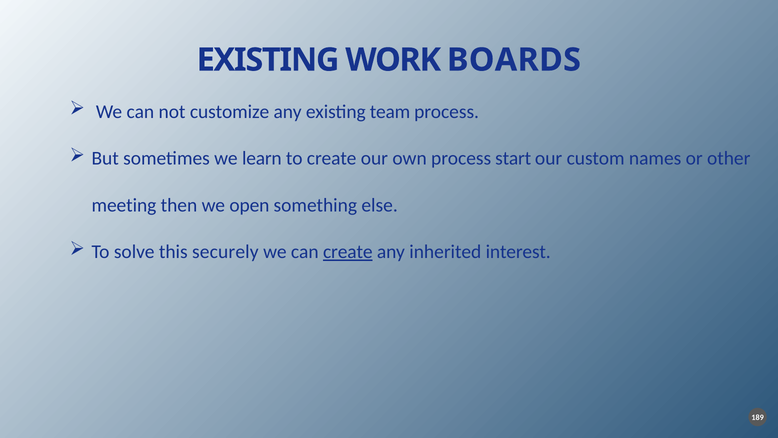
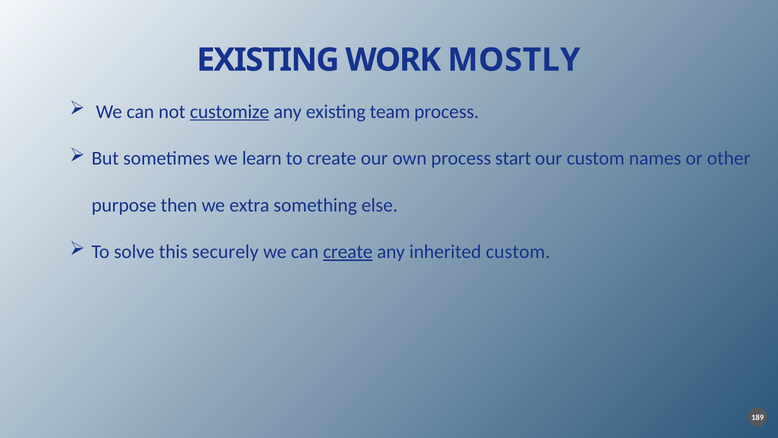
BOARDS: BOARDS -> MOSTLY (514, 60)
customize underline: none -> present (230, 112)
meeting: meeting -> purpose (124, 205)
open: open -> extra (249, 205)
inherited interest: interest -> custom (518, 252)
